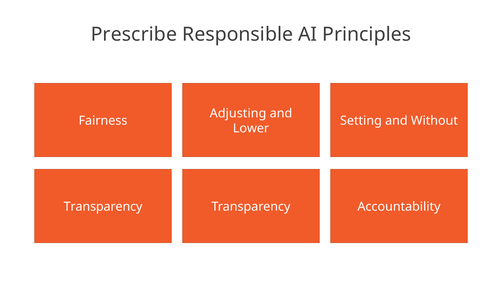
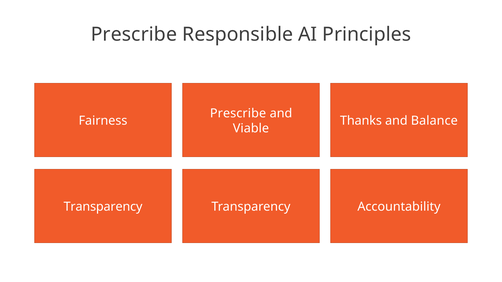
Adjusting: Adjusting -> Prescribe (238, 113)
Setting: Setting -> Thanks (361, 121)
Without: Without -> Balance (434, 121)
Lower: Lower -> Viable (251, 128)
